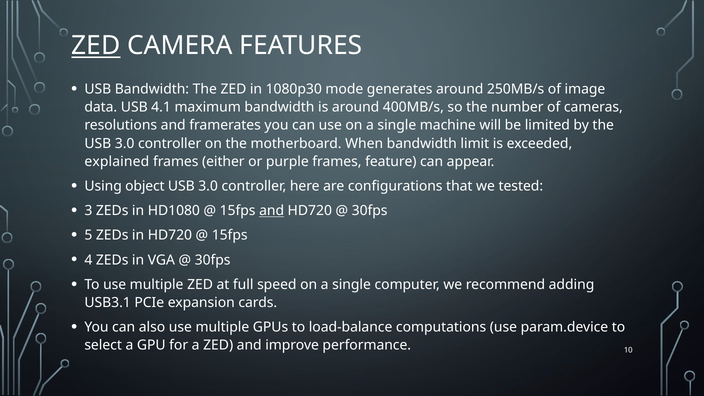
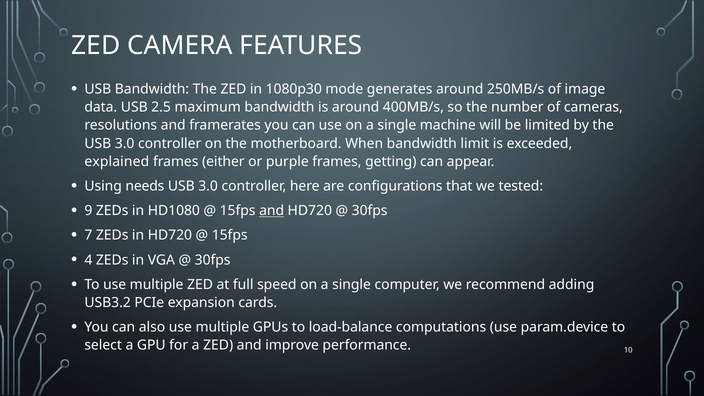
ZED underline: present -> none (96, 46)
4.1: 4.1 -> 2.5 (161, 107)
feature: feature -> getting (391, 161)
object: object -> needs (145, 186)
3: 3 -> 9 (88, 211)
5: 5 -> 7 (88, 235)
USB3.1: USB3.1 -> USB3.2 (108, 303)
